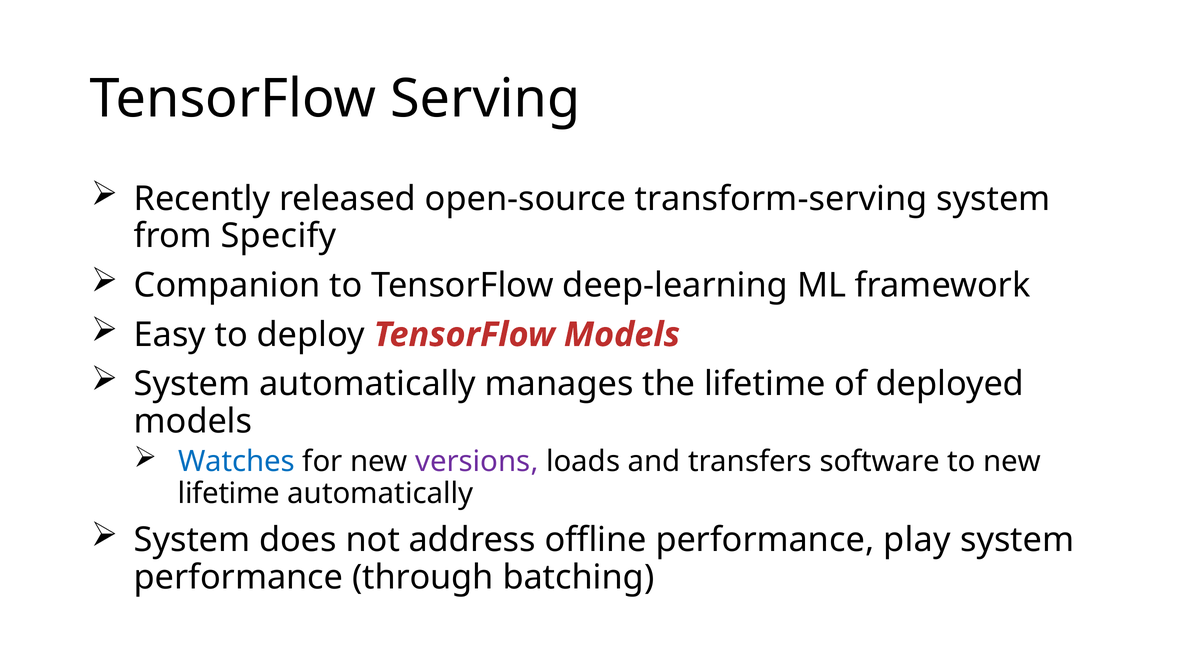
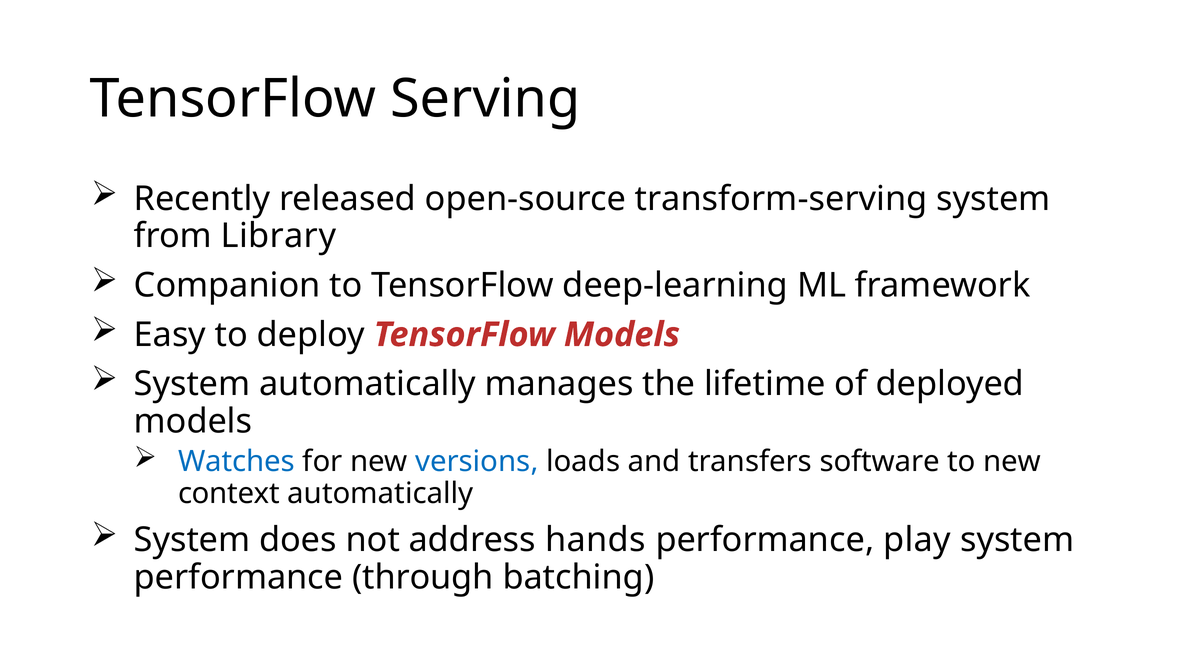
Specify: Specify -> Library (278, 236)
versions colour: purple -> blue (477, 462)
lifetime: lifetime -> context (229, 494)
offline: offline -> hands (595, 540)
